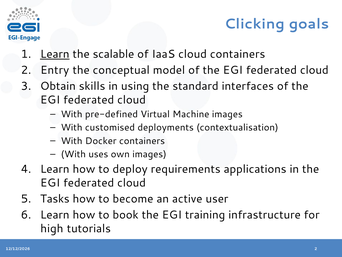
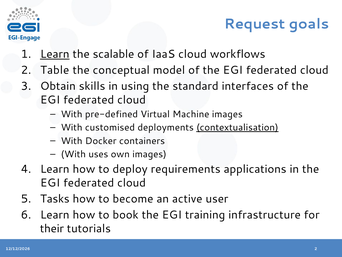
Clicking: Clicking -> Request (255, 24)
cloud containers: containers -> workflows (238, 54)
Entry: Entry -> Table (55, 70)
contextualisation underline: none -> present (237, 127)
high: high -> their (52, 228)
